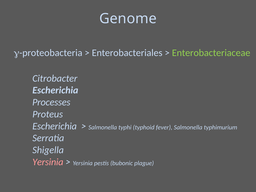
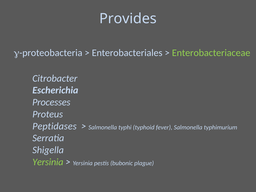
Genome: Genome -> Provides (128, 19)
Escherichia: Escherichia -> Peptidases (55, 126)
Yersinia colour: pink -> light green (48, 162)
